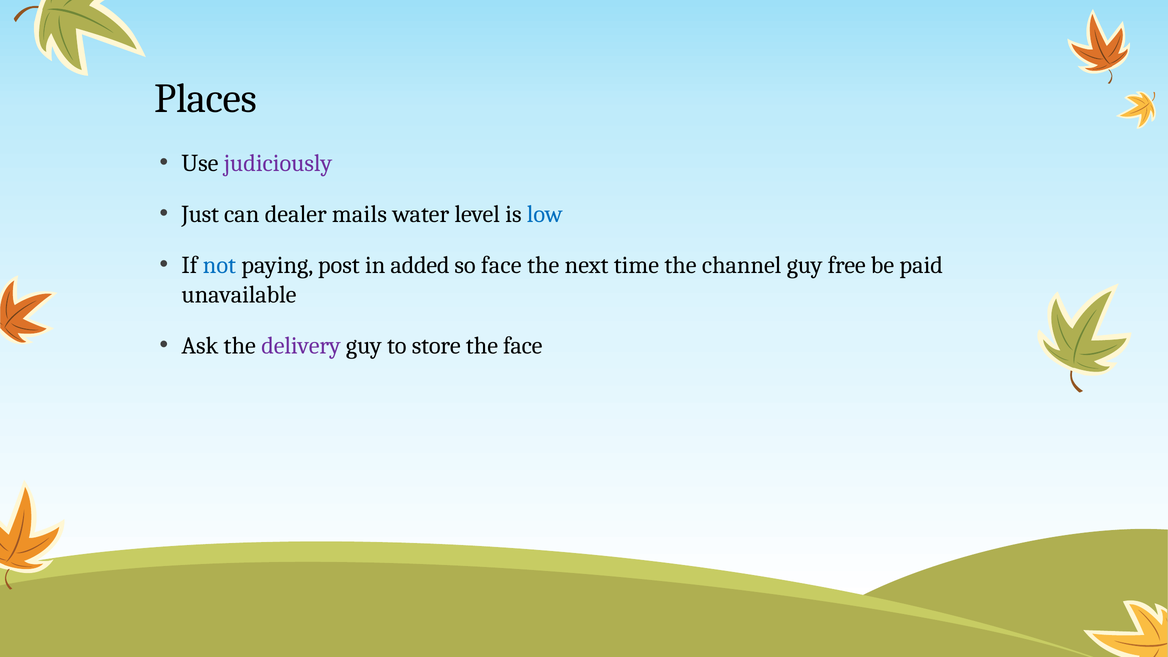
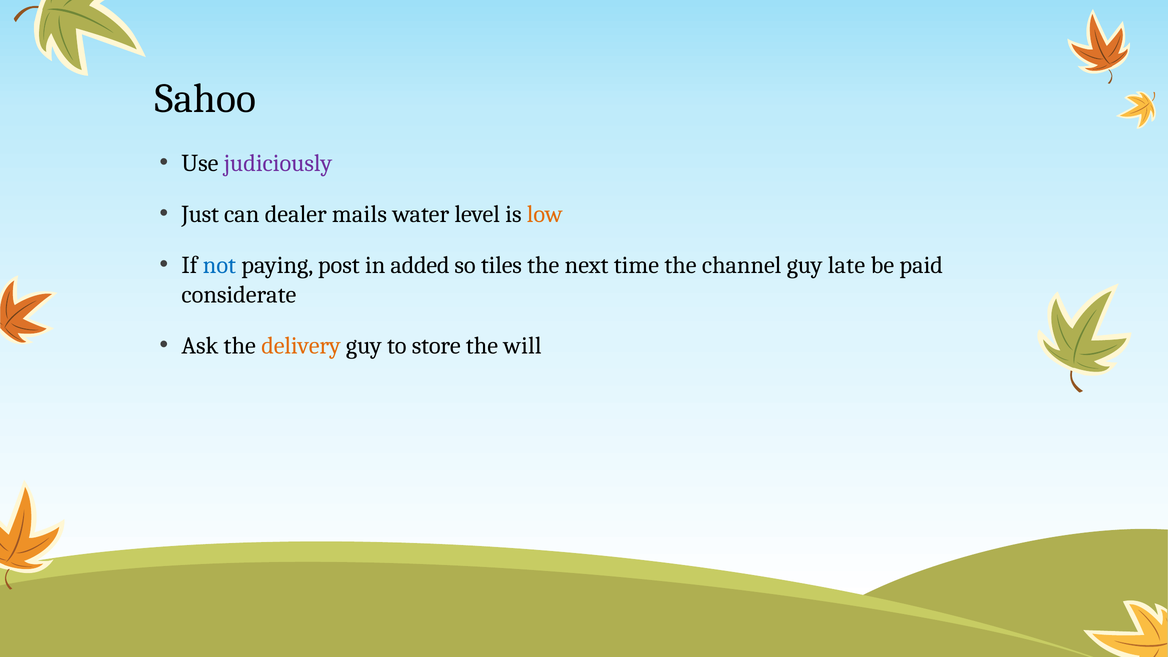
Places: Places -> Sahoo (205, 99)
low colour: blue -> orange (545, 214)
so face: face -> tiles (501, 265)
free: free -> late (846, 265)
unavailable: unavailable -> considerate (239, 294)
delivery colour: purple -> orange (301, 346)
the face: face -> will (523, 346)
